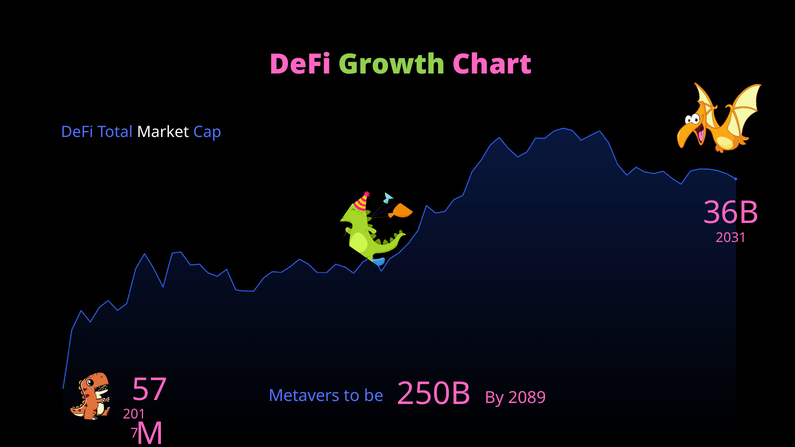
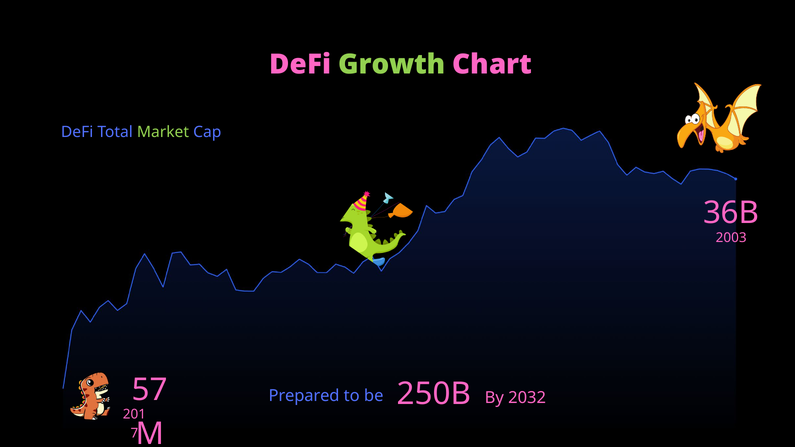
Market colour: white -> light green (163, 132)
2031: 2031 -> 2003 (731, 238)
Metavers: Metavers -> Prepared (304, 396)
2089: 2089 -> 2032 (527, 398)
